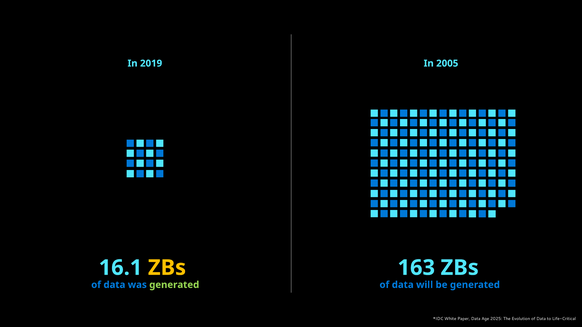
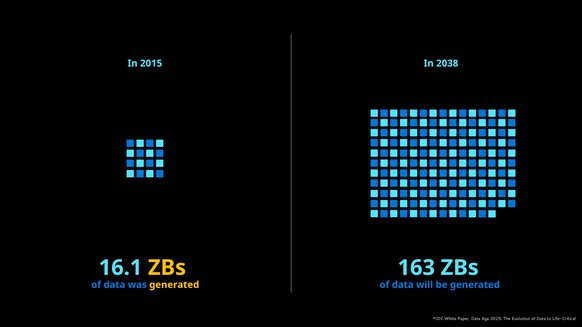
2019: 2019 -> 2015 (151, 63)
2005: 2005 -> 2038 (447, 63)
generated colour: light green -> yellow (174, 285)
